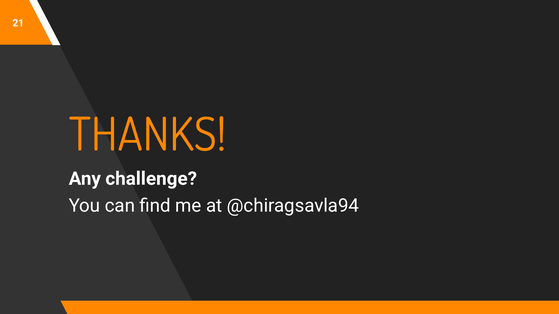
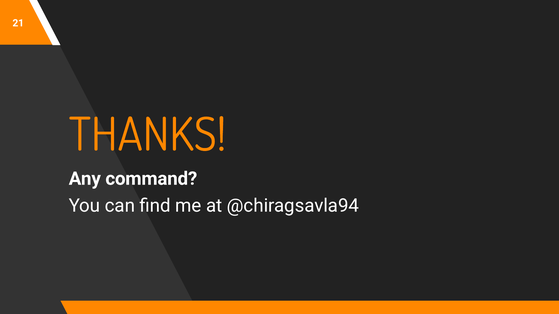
challenge: challenge -> command (151, 179)
